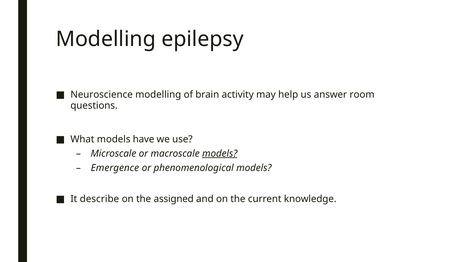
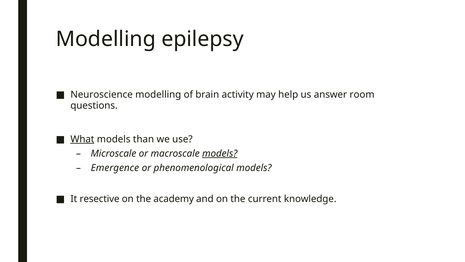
What underline: none -> present (82, 139)
have: have -> than (144, 139)
describe: describe -> resective (100, 199)
assigned: assigned -> academy (174, 199)
